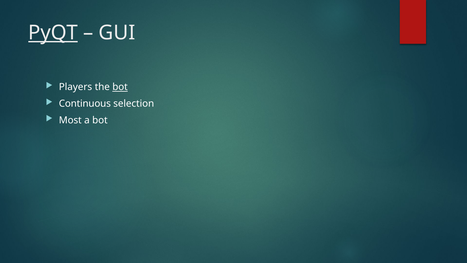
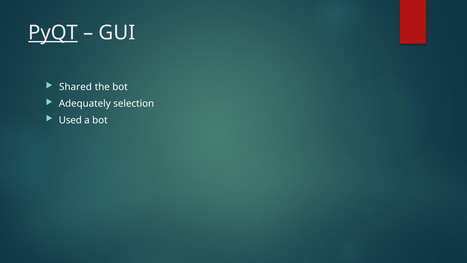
Players: Players -> Shared (75, 87)
bot underline: present -> none (120, 87)
Continuous: Continuous -> Adequately (85, 103)
Most: Most -> Used (70, 120)
